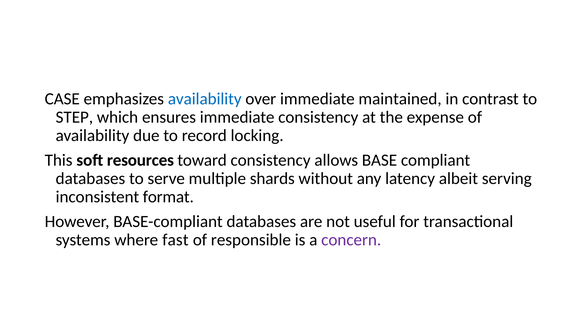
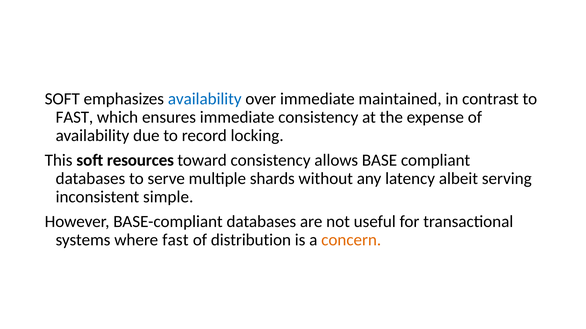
CASE: CASE -> SOFT (62, 99)
STEP: STEP -> FAST (74, 117)
format: format -> simple (168, 197)
responsible: responsible -> distribution (251, 240)
concern colour: purple -> orange (351, 240)
